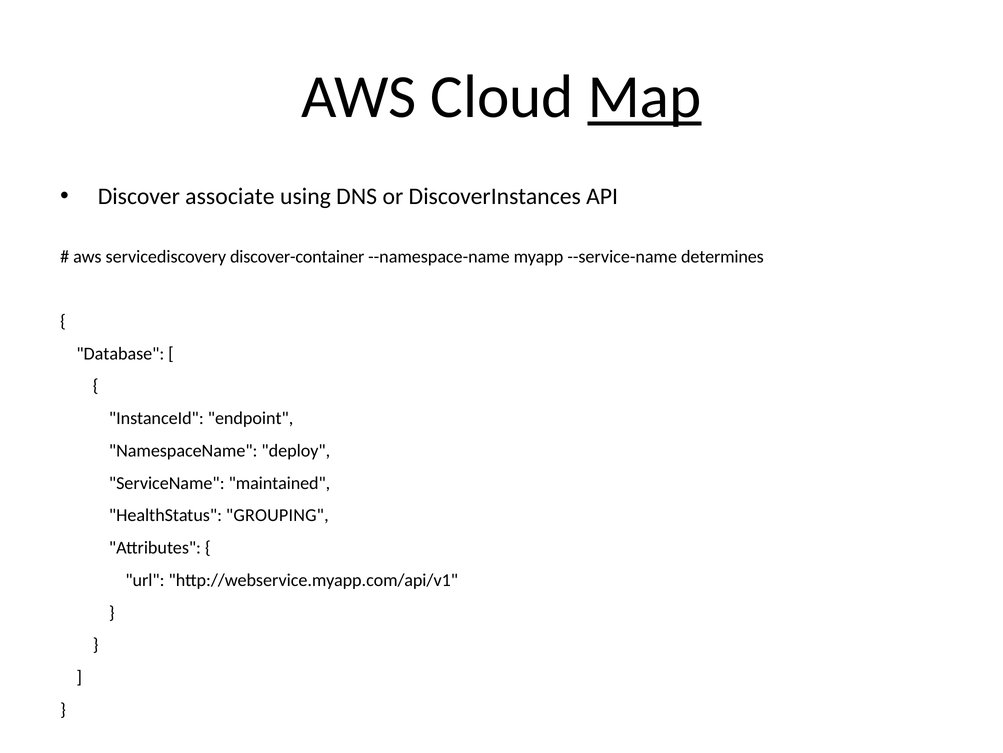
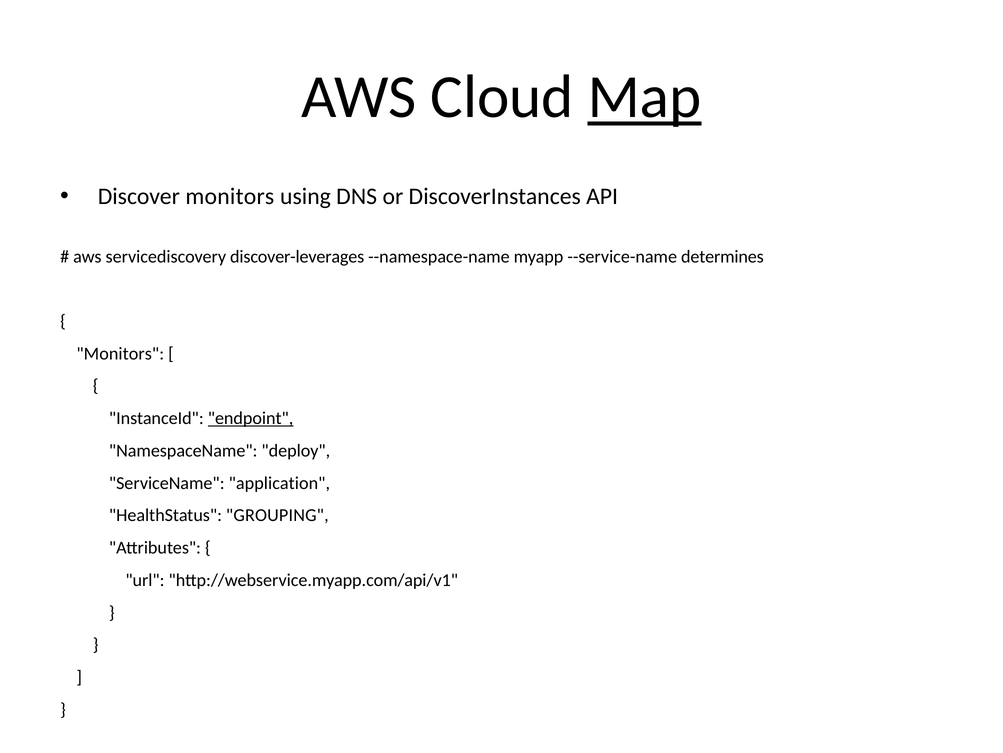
Discover associate: associate -> monitors (230, 196)
discover-container: discover-container -> discover-leverages (297, 256)
Database: Database -> Monitors (120, 353)
endpoint underline: none -> present (251, 418)
maintained: maintained -> application (279, 483)
